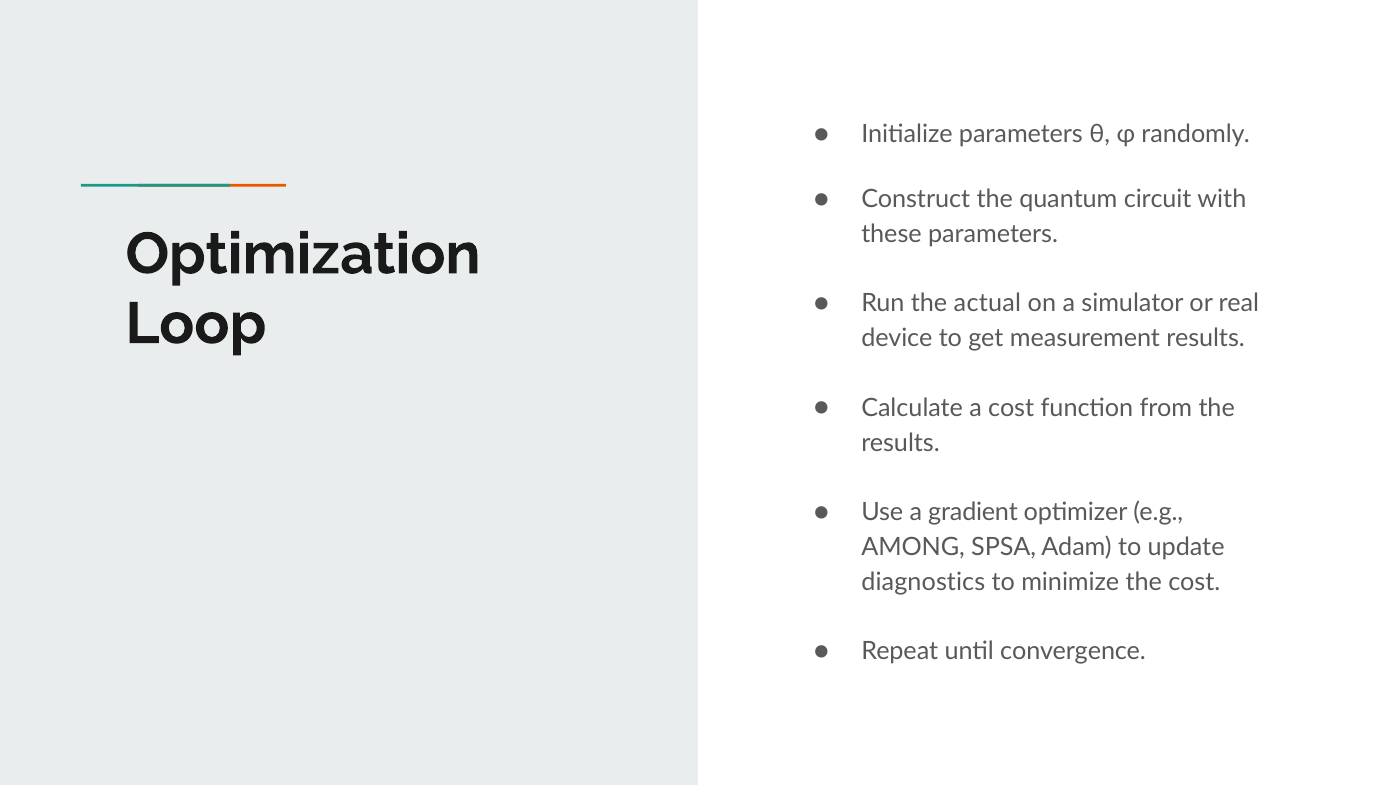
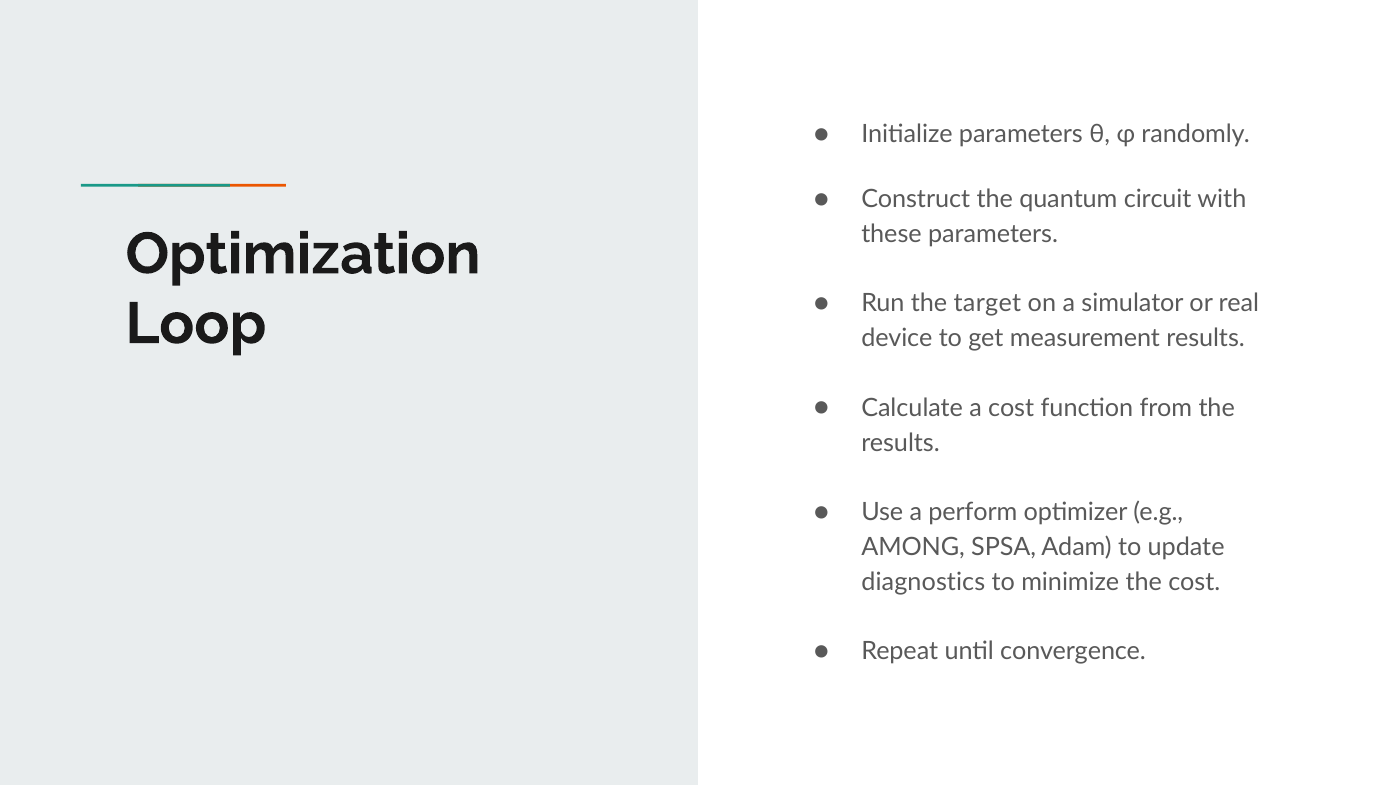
actual: actual -> target (987, 304)
gradient: gradient -> perform (973, 512)
